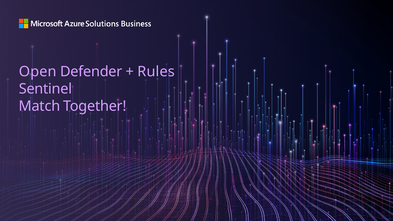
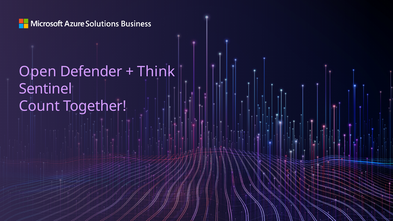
Rules: Rules -> Think (156, 72)
Match: Match -> Count (39, 106)
